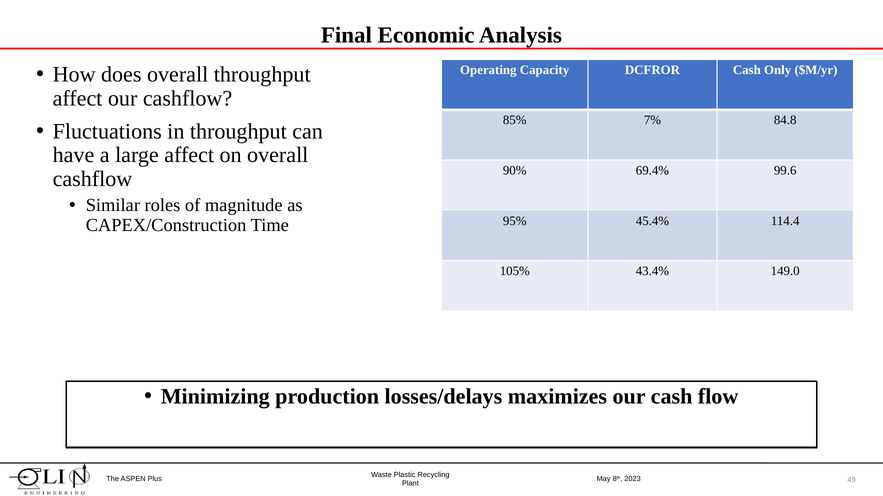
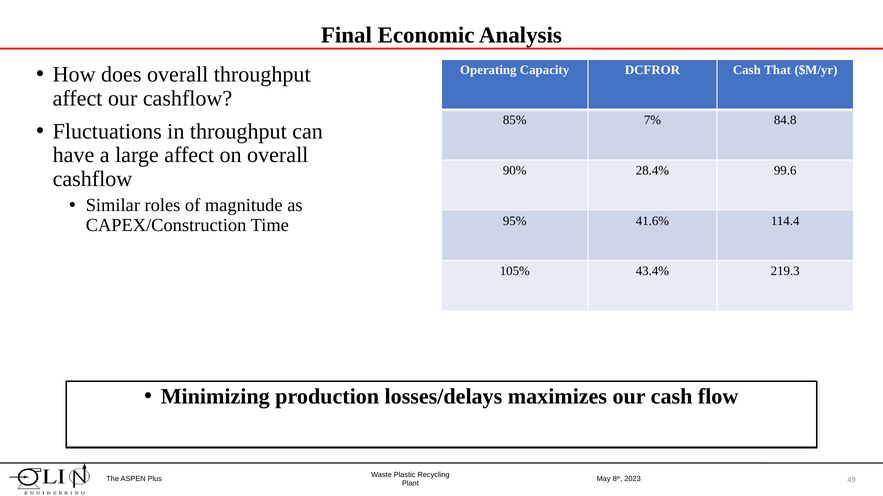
Only: Only -> That (778, 70)
69.4%: 69.4% -> 28.4% (652, 171)
45.4%: 45.4% -> 41.6% (652, 221)
149.0: 149.0 -> 219.3 (785, 272)
